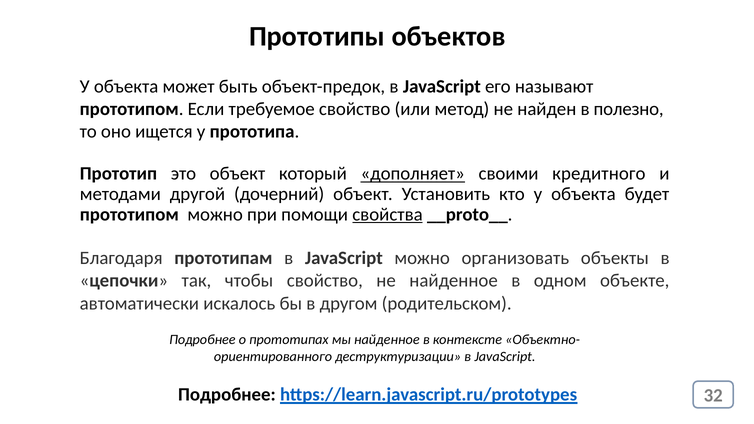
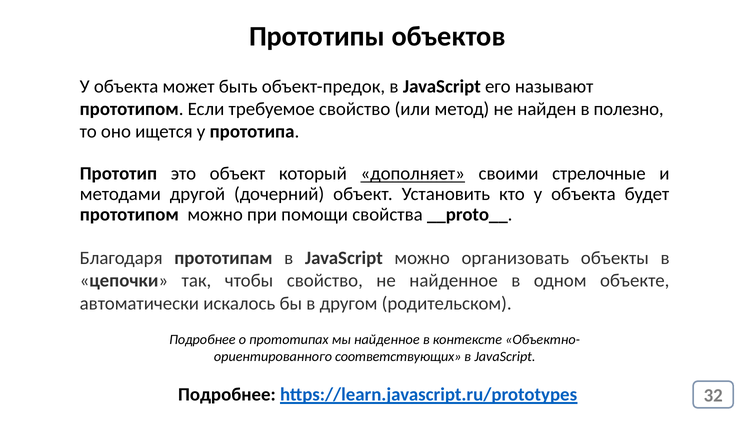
кредитного: кредитного -> стрелочные (599, 174)
свойства underline: present -> none (387, 214)
деструктуризации: деструктуризации -> соответствующих (398, 357)
